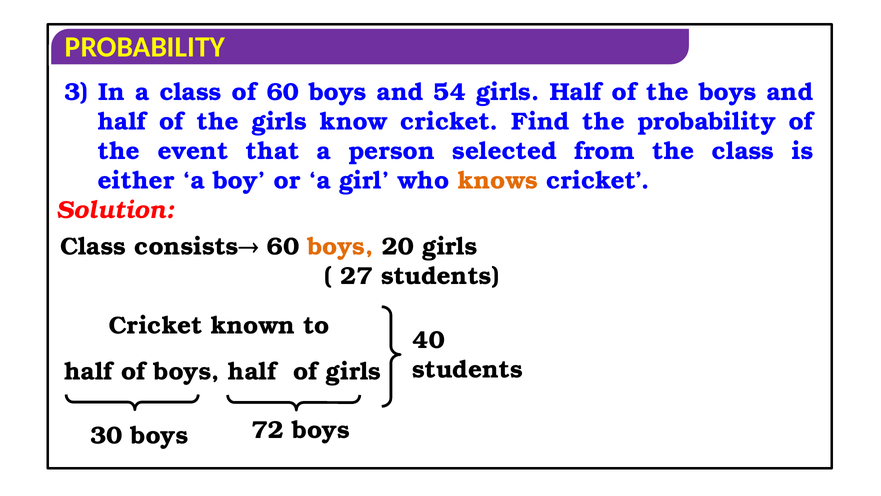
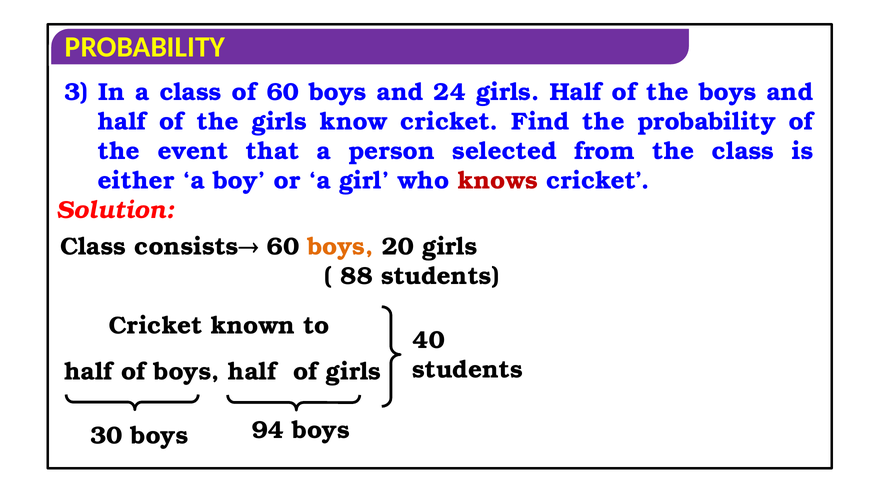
54: 54 -> 24 (450, 92)
knows colour: orange -> red (498, 180)
27: 27 -> 88 (357, 276)
72: 72 -> 94 (268, 430)
